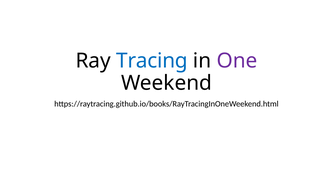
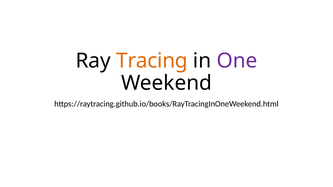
Tracing colour: blue -> orange (152, 61)
